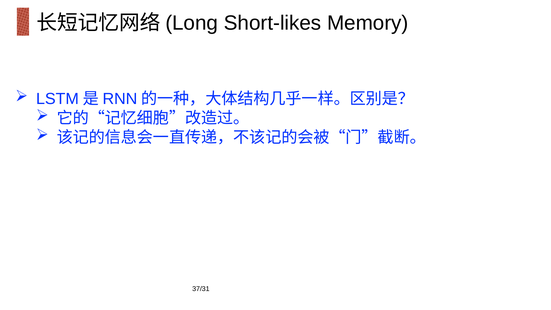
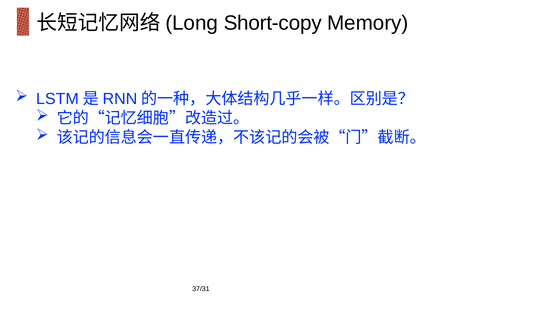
Short-likes: Short-likes -> Short-copy (273, 23)
